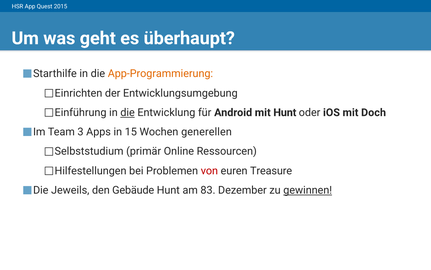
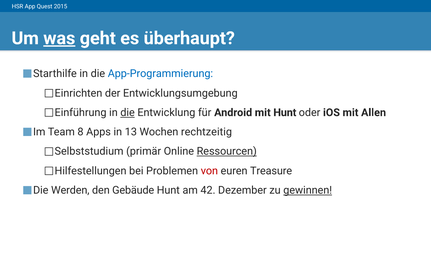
was underline: none -> present (59, 38)
App-Programmierung colour: orange -> blue (160, 73)
Doch: Doch -> Allen (374, 112)
3: 3 -> 8 (80, 132)
15: 15 -> 13 (131, 132)
generellen: generellen -> rechtzeitig (207, 132)
Ressourcen underline: none -> present (227, 151)
Jeweils: Jeweils -> Werden (70, 190)
83: 83 -> 42 (208, 190)
